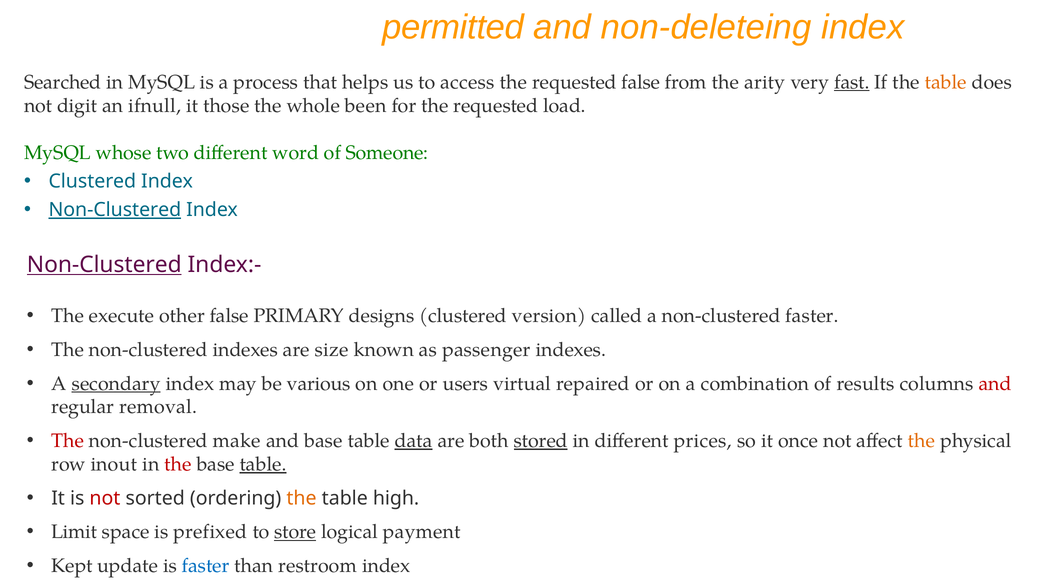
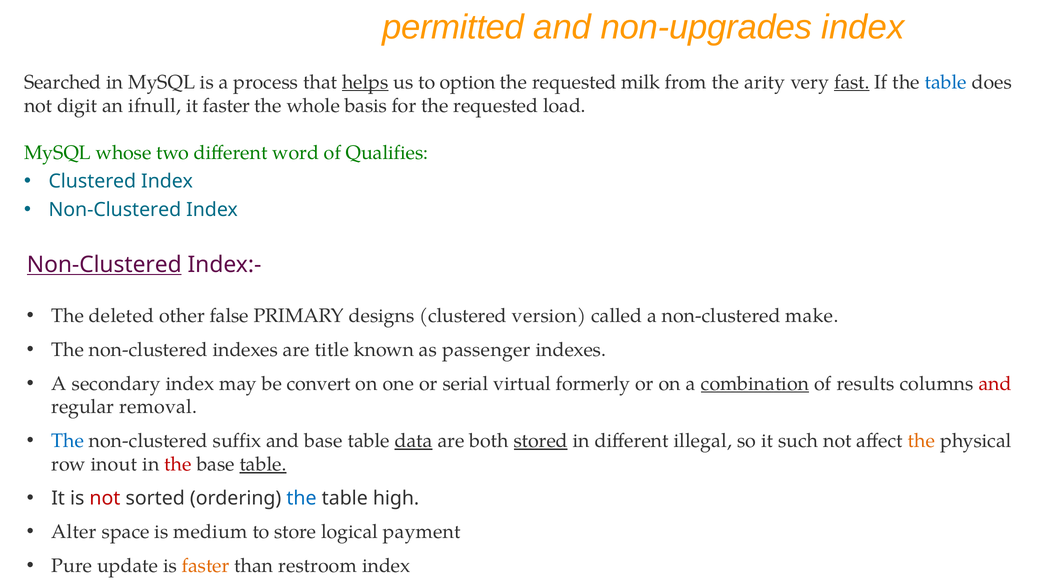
non-deleteing: non-deleteing -> non-upgrades (706, 27)
helps underline: none -> present (365, 82)
access: access -> option (468, 82)
requested false: false -> milk (641, 82)
table colour: orange -> blue (946, 82)
it those: those -> faster (226, 106)
been: been -> basis (366, 106)
Someone: Someone -> Qualifies (387, 153)
Non-Clustered underline: present -> none (115, 210)
execute: execute -> deleted (121, 316)
non-clustered faster: faster -> make (812, 316)
size: size -> title (332, 350)
secondary underline: present -> none (116, 384)
various: various -> convert (319, 384)
users: users -> serial (466, 384)
repaired: repaired -> formerly (593, 384)
combination underline: none -> present (755, 384)
The colour: red -> blue (68, 441)
make: make -> suffix (237, 441)
prices: prices -> illegal (703, 441)
once: once -> such (798, 441)
the colour: orange -> blue (302, 499)
Limit: Limit -> Alter (74, 533)
prefixed: prefixed -> medium (210, 533)
store underline: present -> none (295, 533)
Kept: Kept -> Pure (72, 566)
faster colour: blue -> orange (206, 566)
